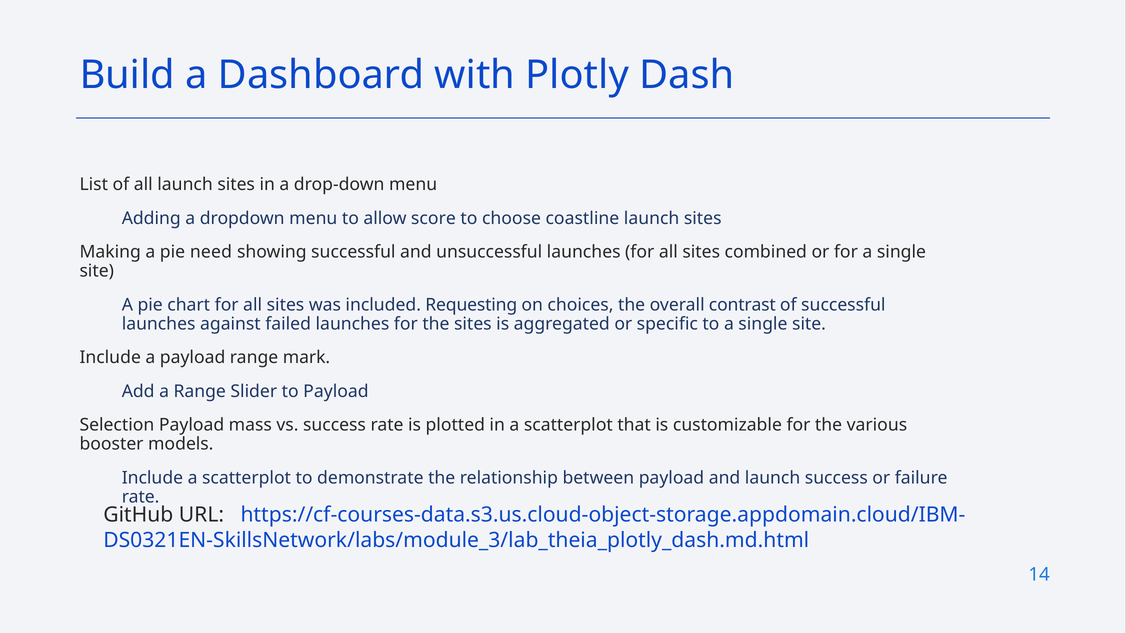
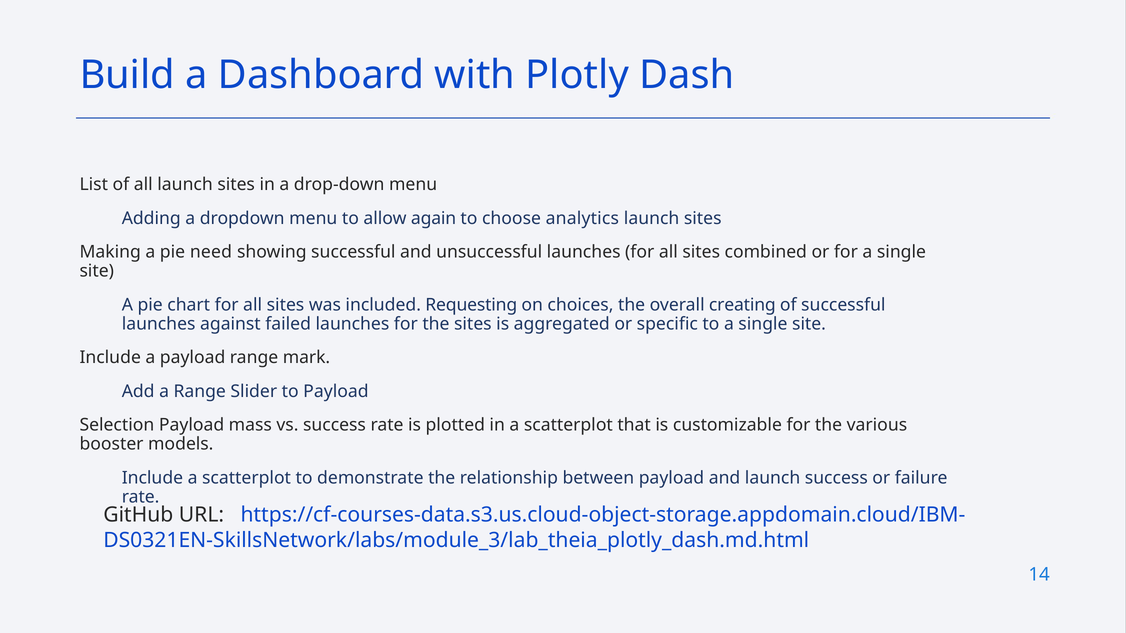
score: score -> again (434, 218)
coastline: coastline -> analytics (582, 218)
contrast: contrast -> creating (742, 305)
